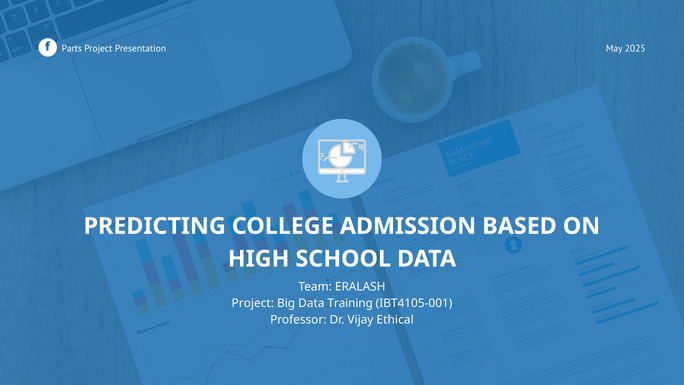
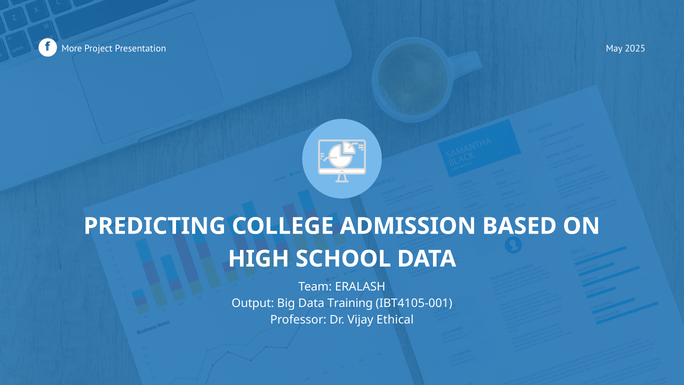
Parts: Parts -> More (72, 49)
Project: Project -> Output (253, 303)
